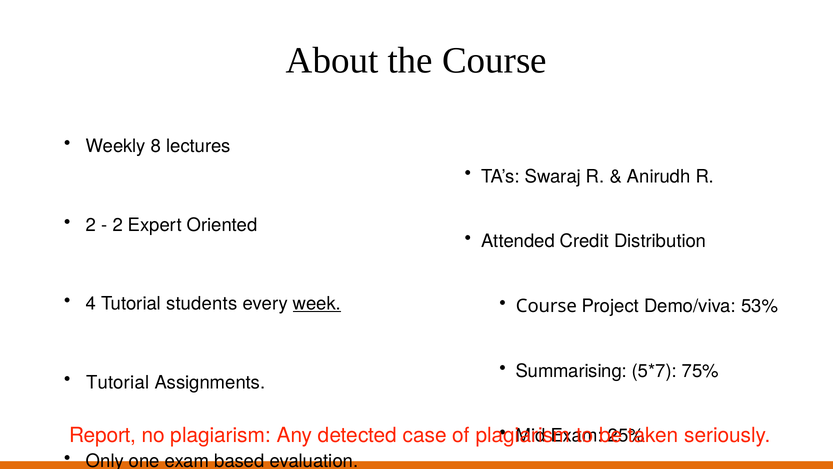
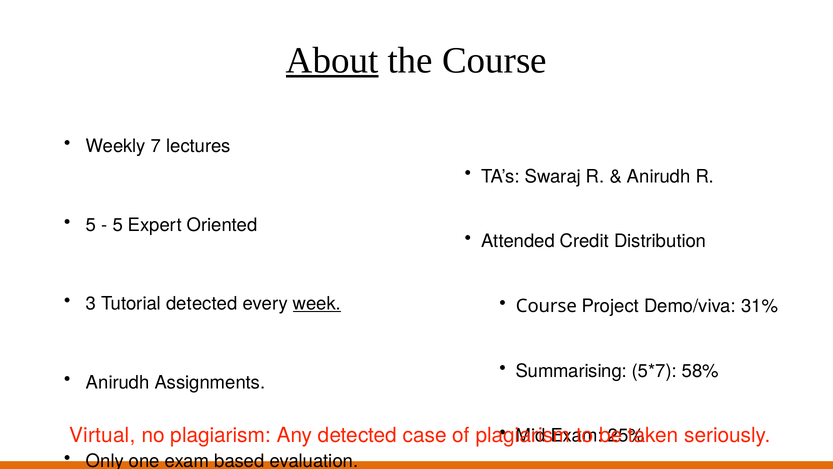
About underline: none -> present (332, 60)
8: 8 -> 7 (156, 146)
2: 2 -> 5 (91, 225)
2: 2 -> 5 (118, 225)
4: 4 -> 3 (91, 303)
Tutorial students: students -> detected (202, 303)
53%: 53% -> 31% (760, 306)
75%: 75% -> 58% (700, 371)
Tutorial: Tutorial -> Anirudh (118, 382)
Report: Report -> Virtual (102, 435)
